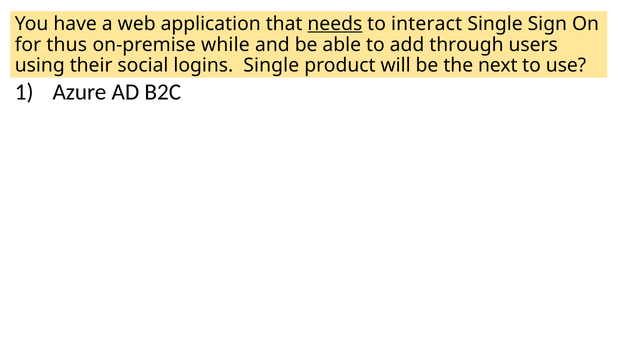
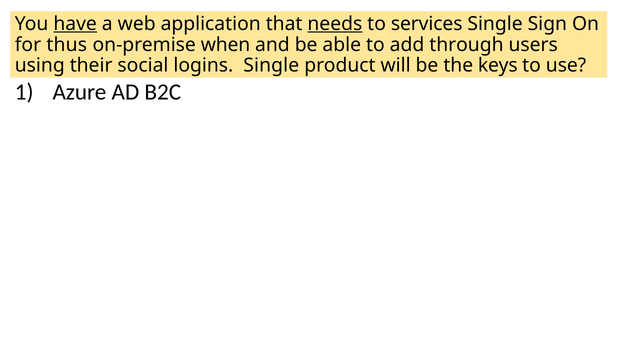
have underline: none -> present (75, 24)
interact: interact -> services (427, 24)
while: while -> when (226, 45)
next: next -> keys (498, 66)
